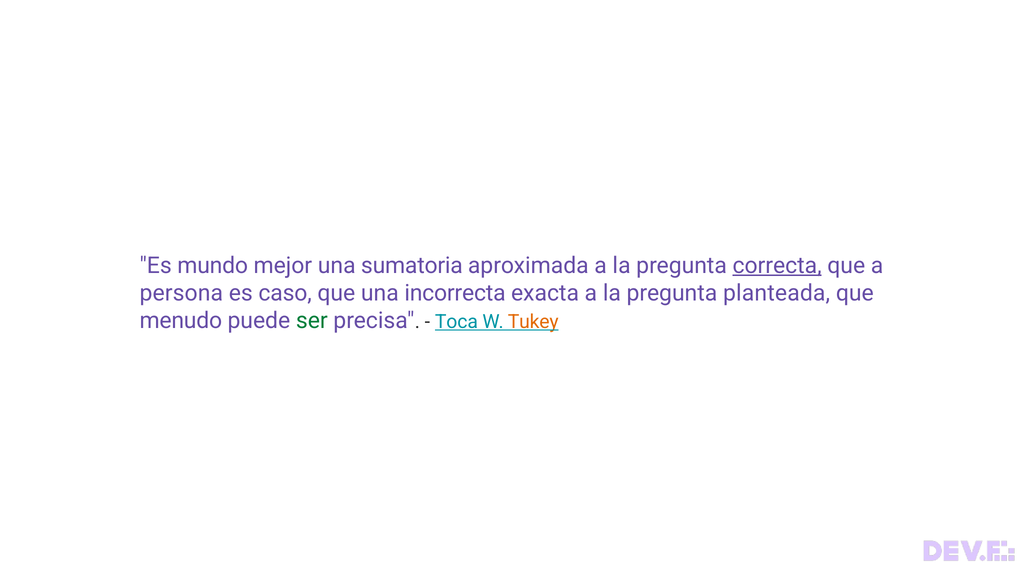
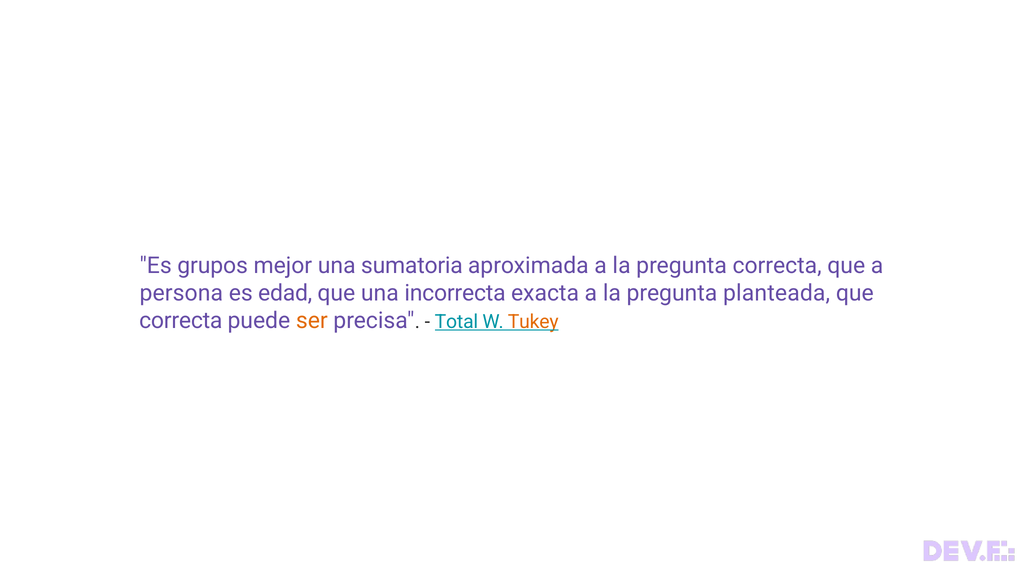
mundo: mundo -> grupos (213, 265)
correcta underline: present -> none (777, 265)
caso: caso -> edad (285, 293)
menudo: menudo -> correcta (181, 321)
ser colour: green -> orange (312, 321)
Toca: Toca -> Total (456, 322)
